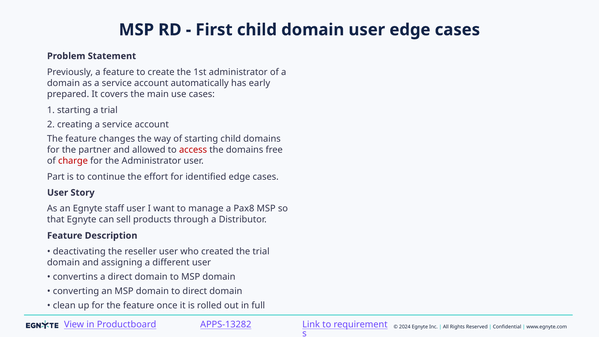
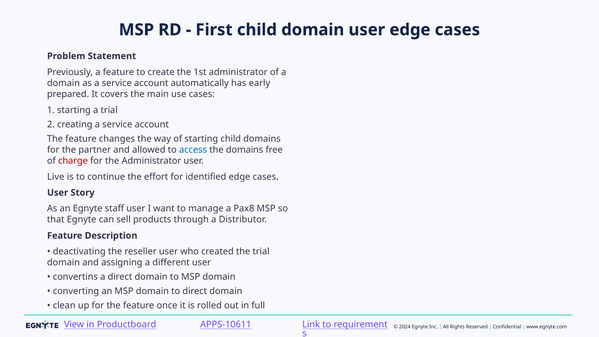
access colour: red -> blue (193, 150)
Part: Part -> Live (56, 177)
APPS-13282: APPS-13282 -> APPS-10611 (226, 325)
